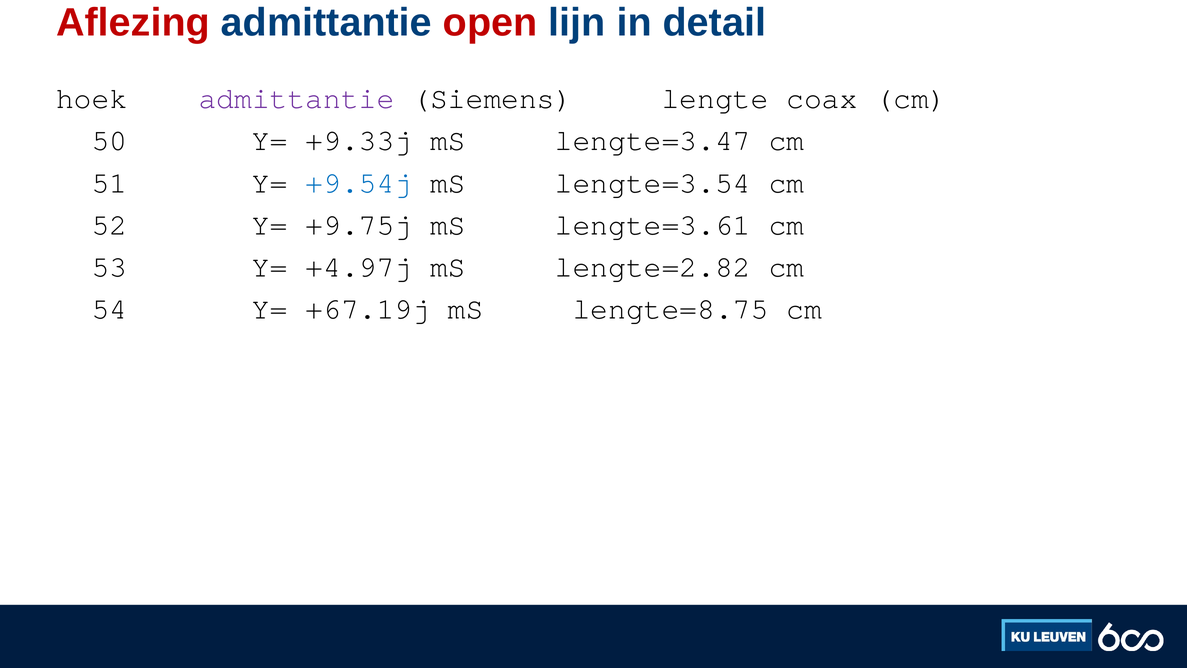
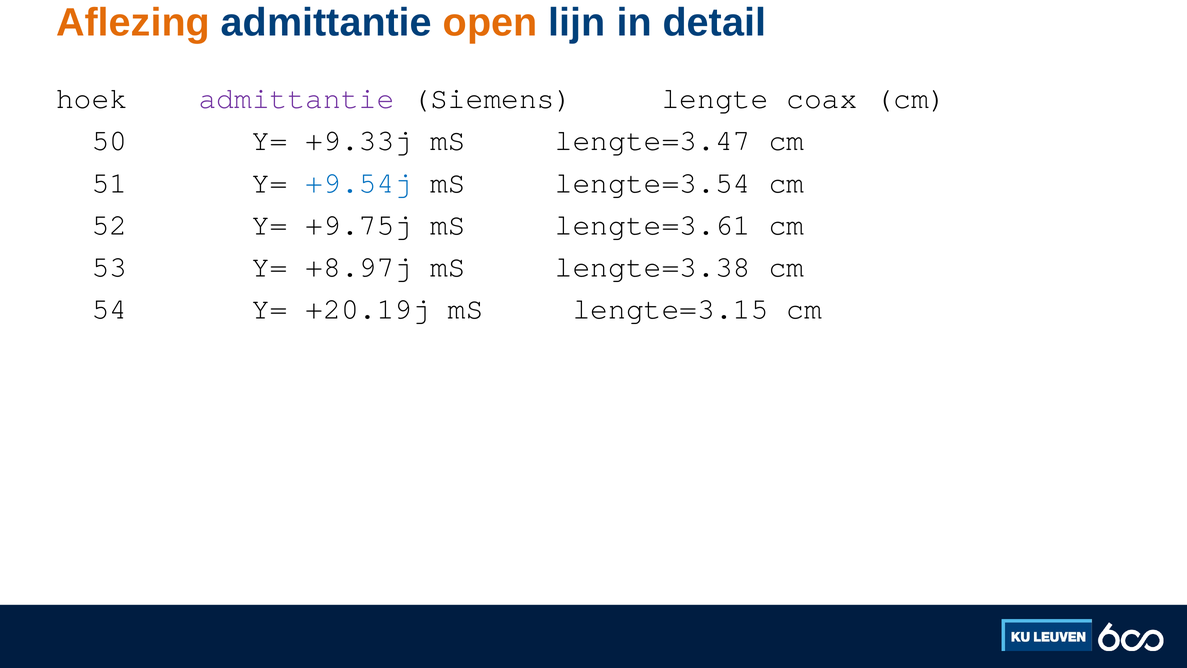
Aflezing colour: red -> orange (133, 23)
open colour: red -> orange (490, 23)
+4.97j: +4.97j -> +8.97j (359, 267)
lengte=2.82: lengte=2.82 -> lengte=3.38 (653, 267)
+67.19j: +67.19j -> +20.19j (368, 309)
lengte=8.75: lengte=8.75 -> lengte=3.15 (671, 309)
